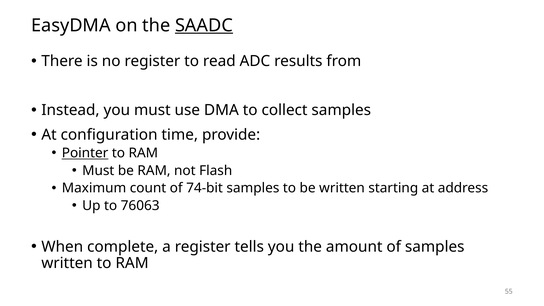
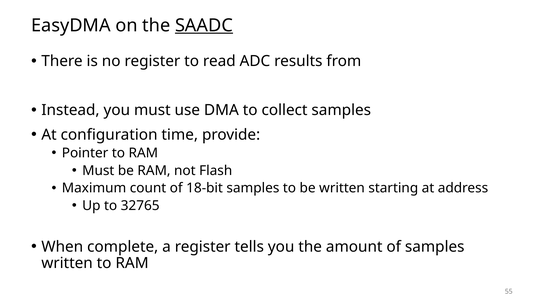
Pointer underline: present -> none (85, 153)
74-bit: 74-bit -> 18-bit (205, 188)
76063: 76063 -> 32765 (140, 206)
